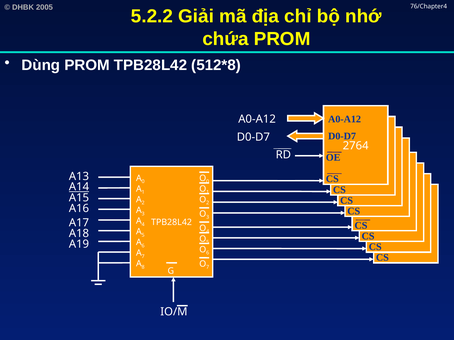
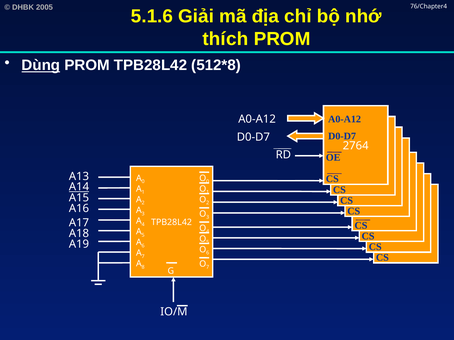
5.2.2: 5.2.2 -> 5.1.6 (152, 16)
chứa: chứa -> thích (225, 39)
Dùng underline: none -> present (41, 65)
